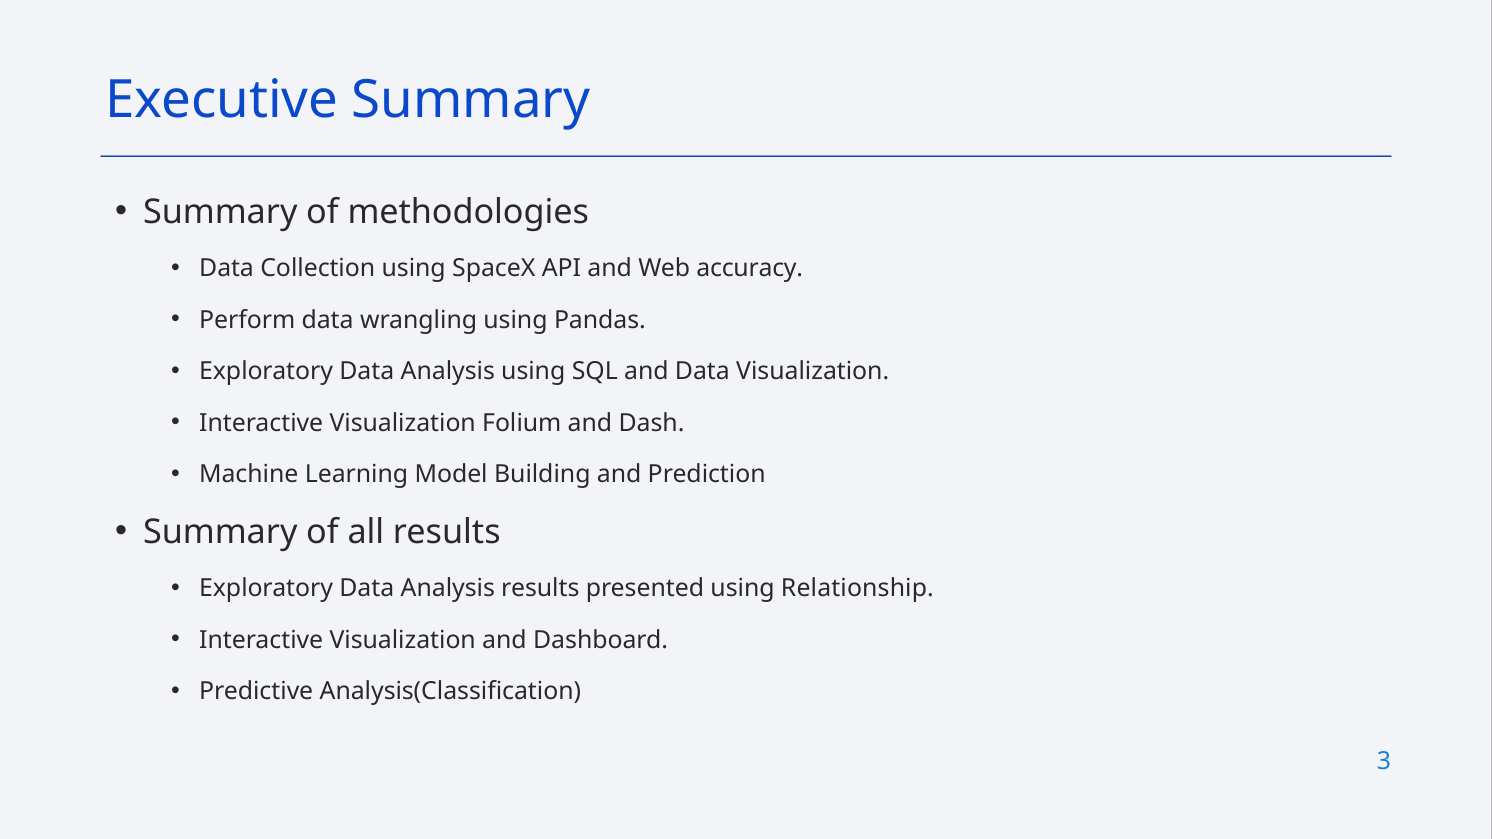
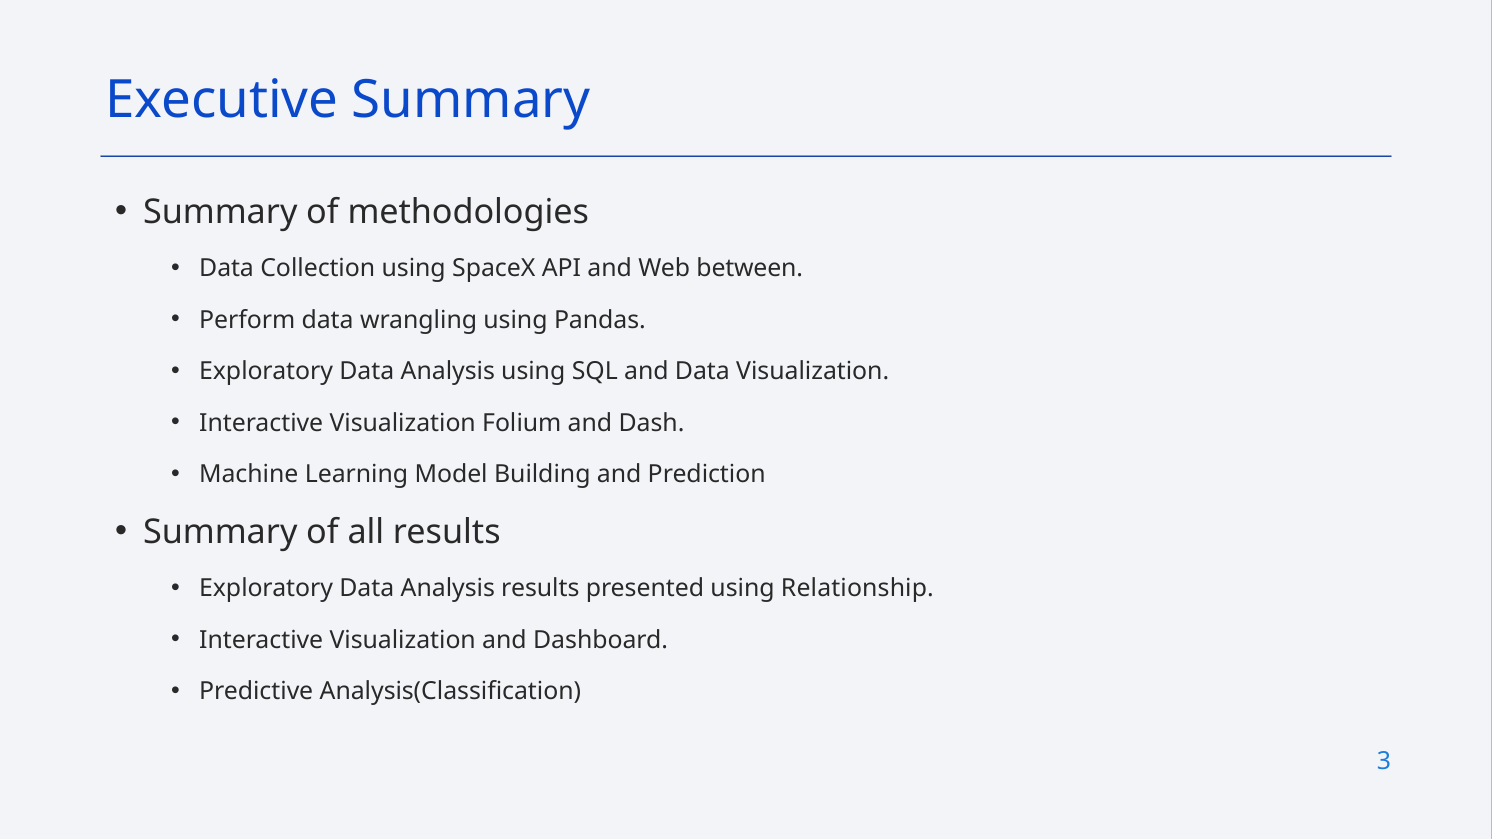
accuracy: accuracy -> between (750, 268)
